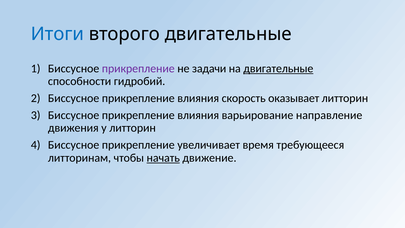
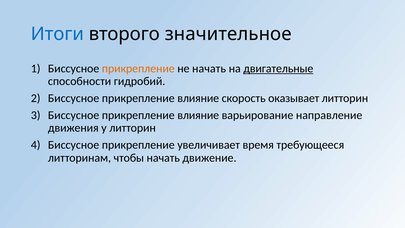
второго двигательные: двигательные -> значительное (228, 34)
прикрепление colour: purple -> orange (138, 68)
не задачи: задачи -> начать (209, 68)
влияния: влияния -> влияние (198, 98)
влияния: влияния -> влияние (198, 115)
начать underline: present -> none (163, 158)
